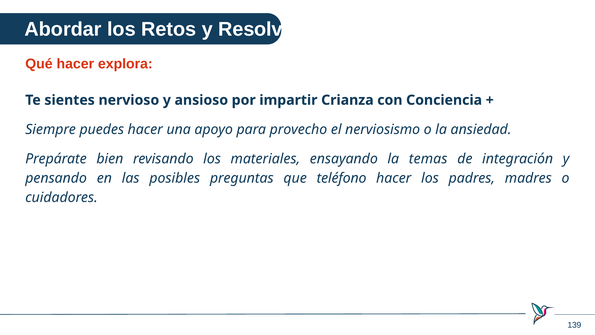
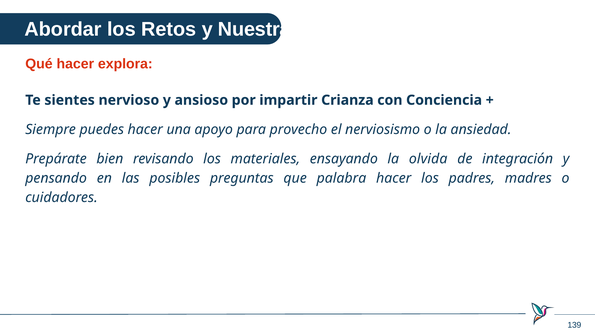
Resolver: Resolver -> Nuestras (260, 29)
temas: temas -> olvida (428, 159)
teléfono: teléfono -> palabra (341, 178)
